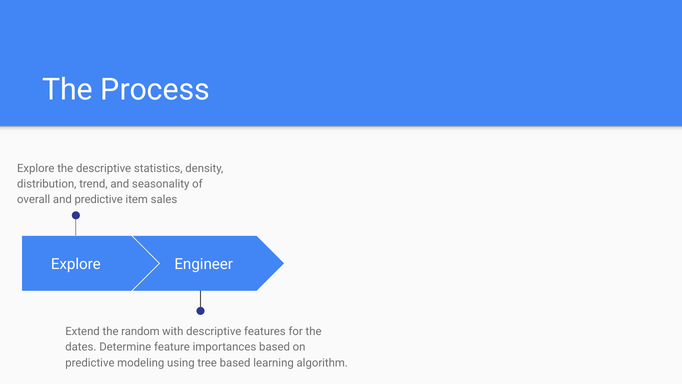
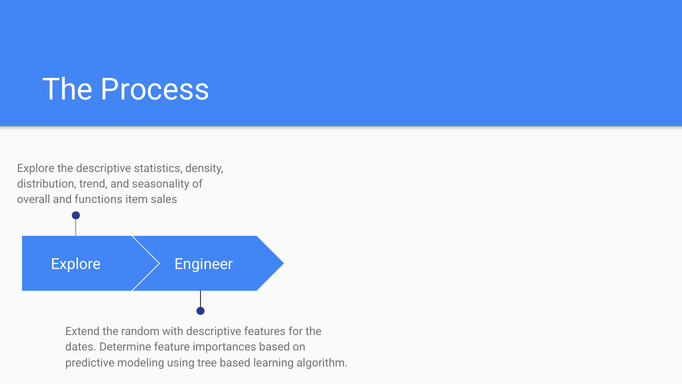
and predictive: predictive -> functions (99, 200)
